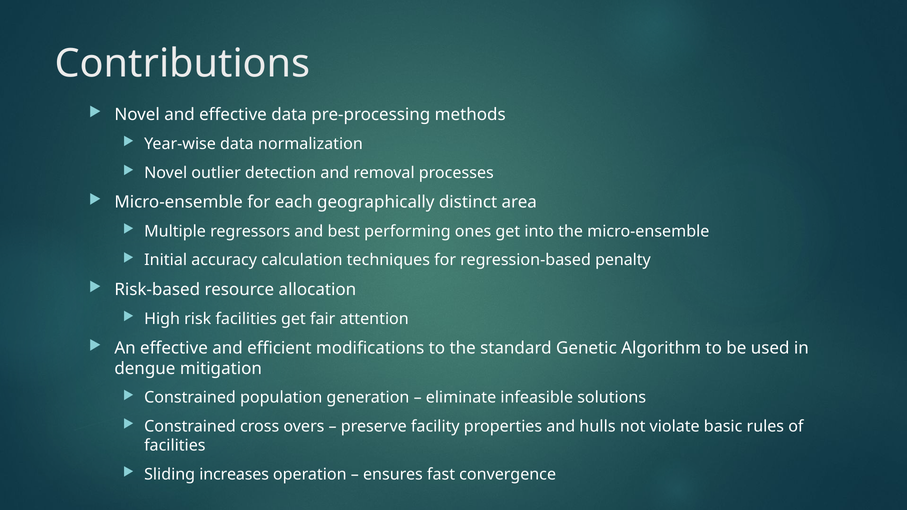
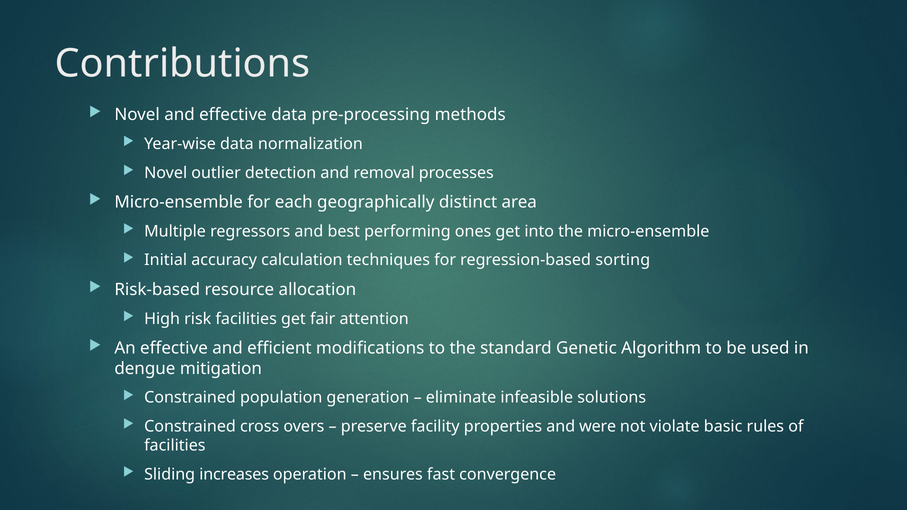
penalty: penalty -> sorting (623, 260)
hulls: hulls -> were (598, 427)
